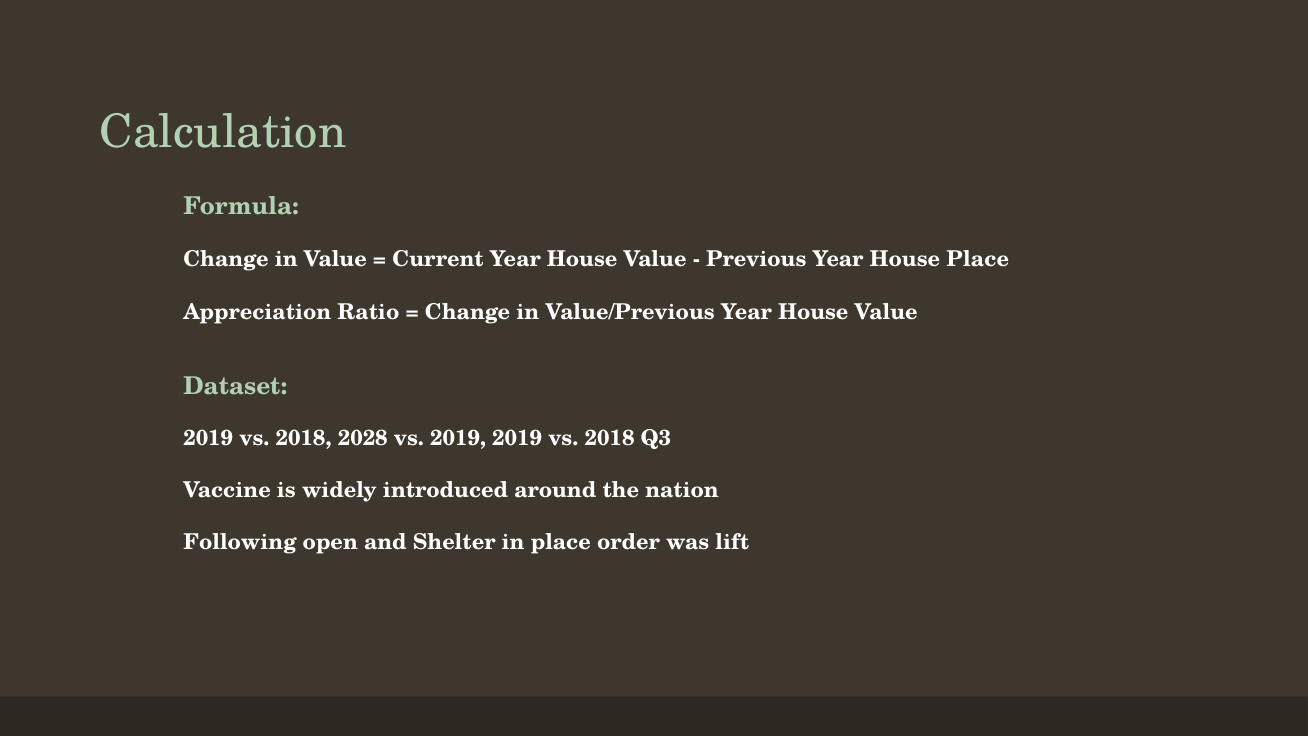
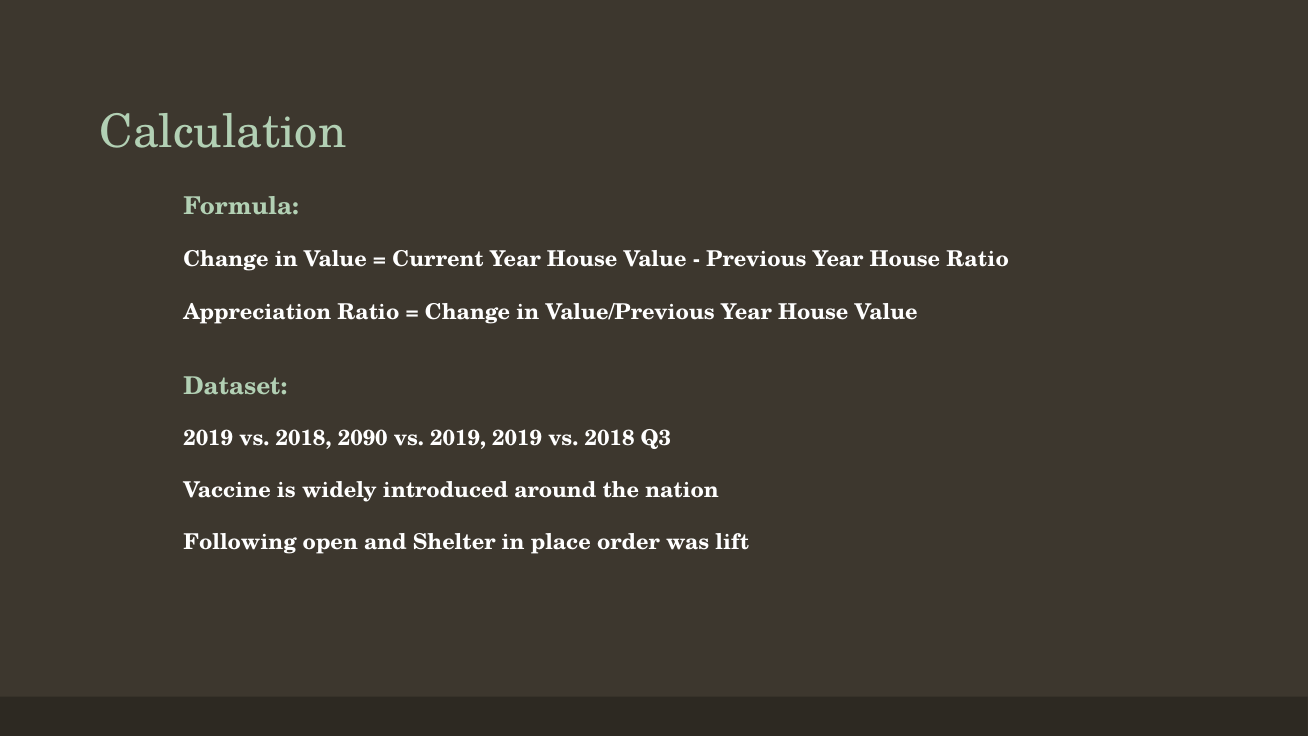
House Place: Place -> Ratio (978, 260)
2028: 2028 -> 2090 (363, 438)
